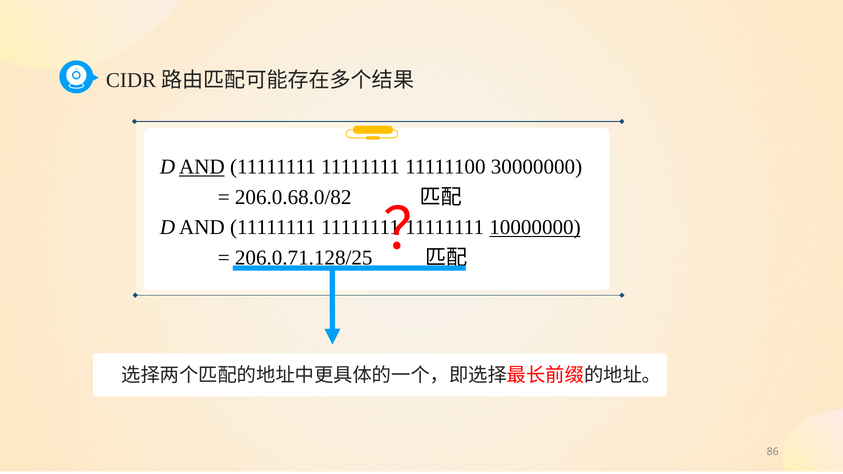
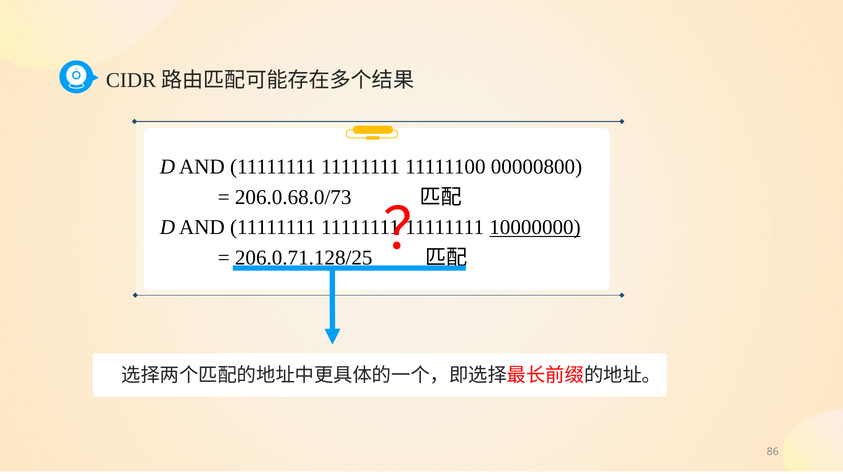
AND underline: present -> none (202, 167)
30000000: 30000000 -> 00000800 (536, 167)
206.0.68.0/82: 206.0.68.0/82 -> 206.0.68.0/73 (293, 197)
